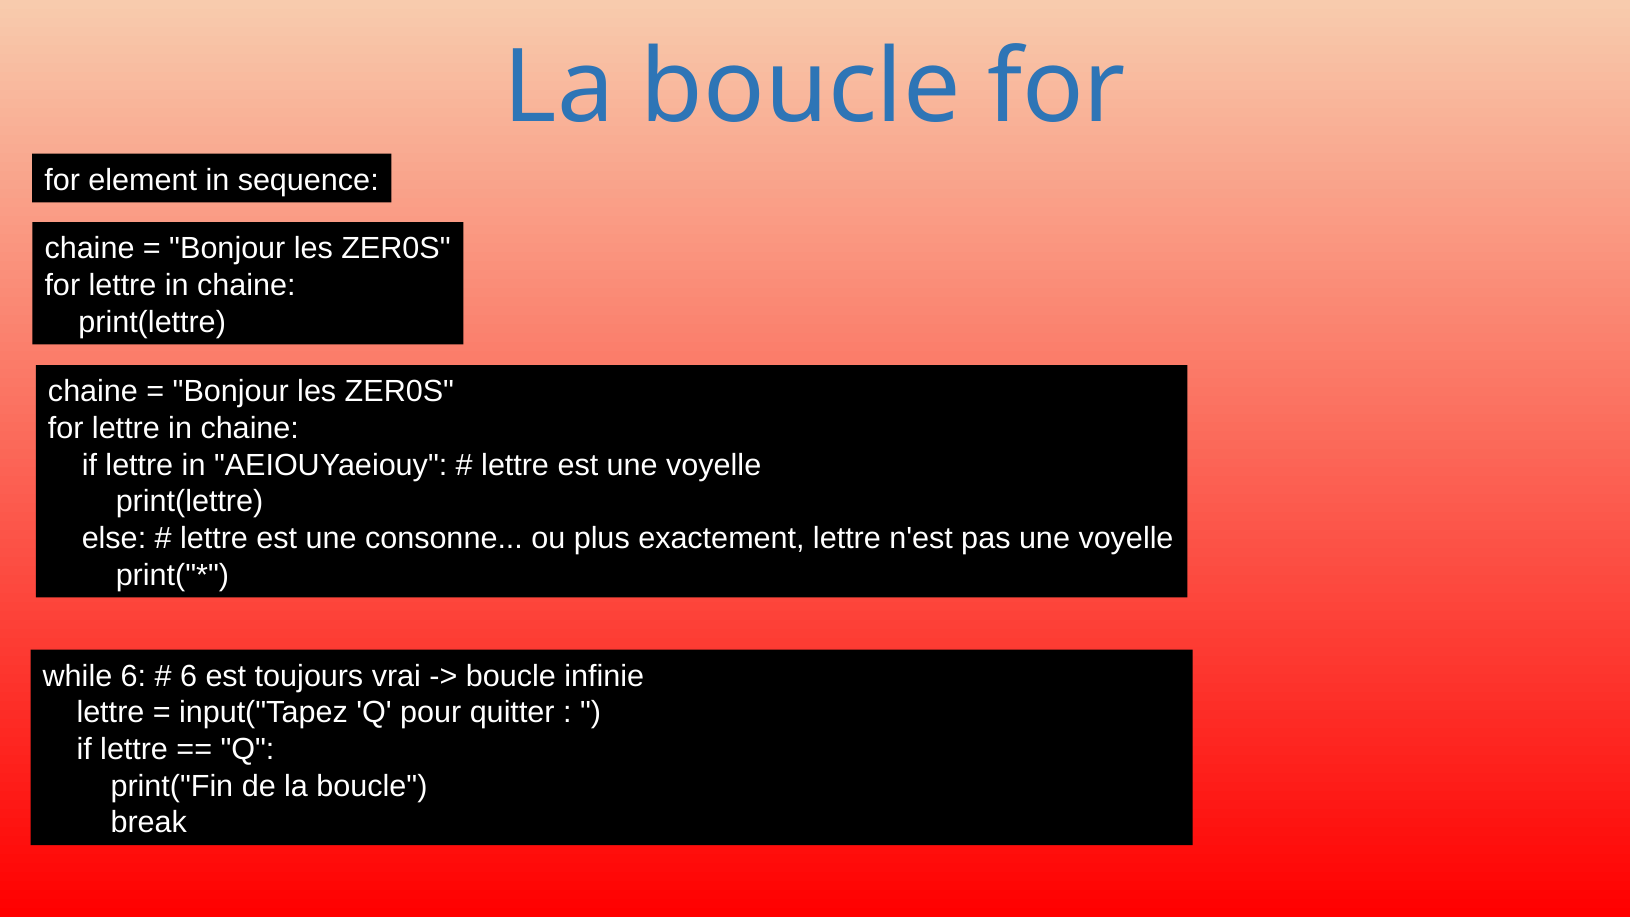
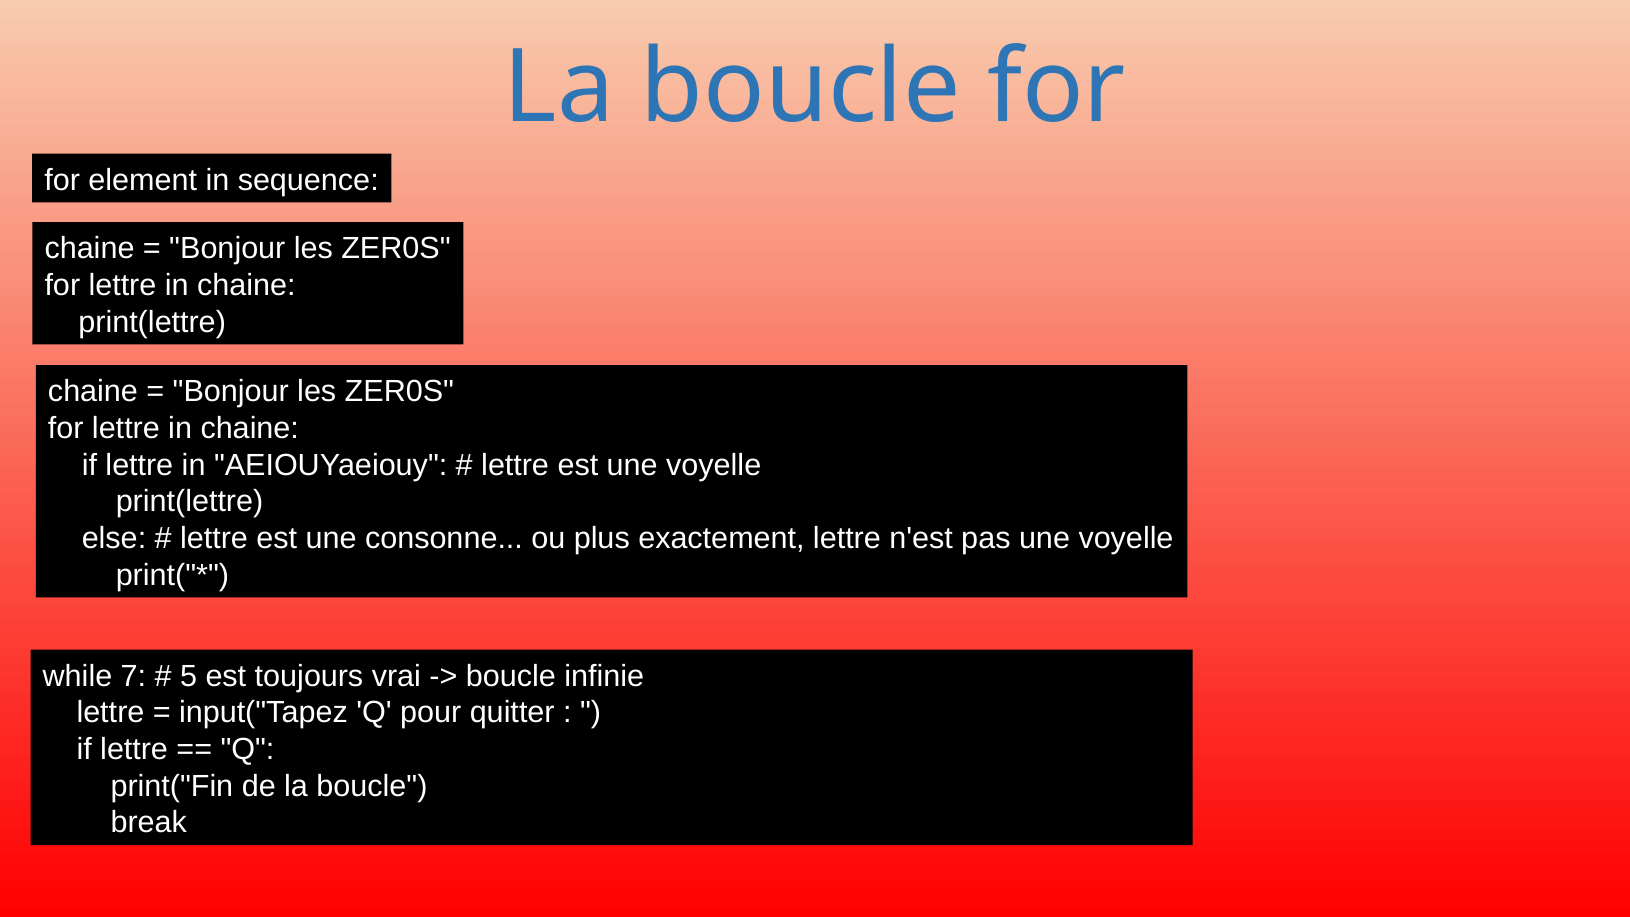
while 6: 6 -> 7 (133, 676)
6: 6 -> 5 (189, 676)
